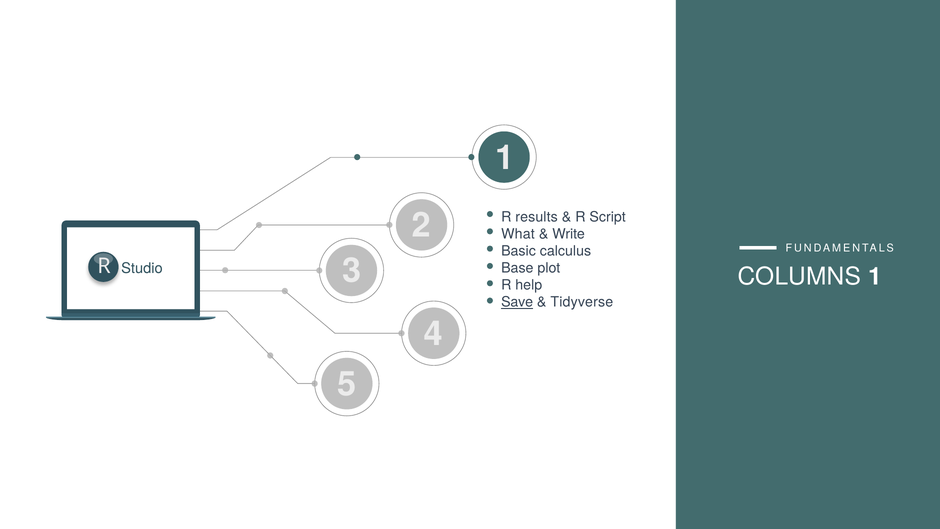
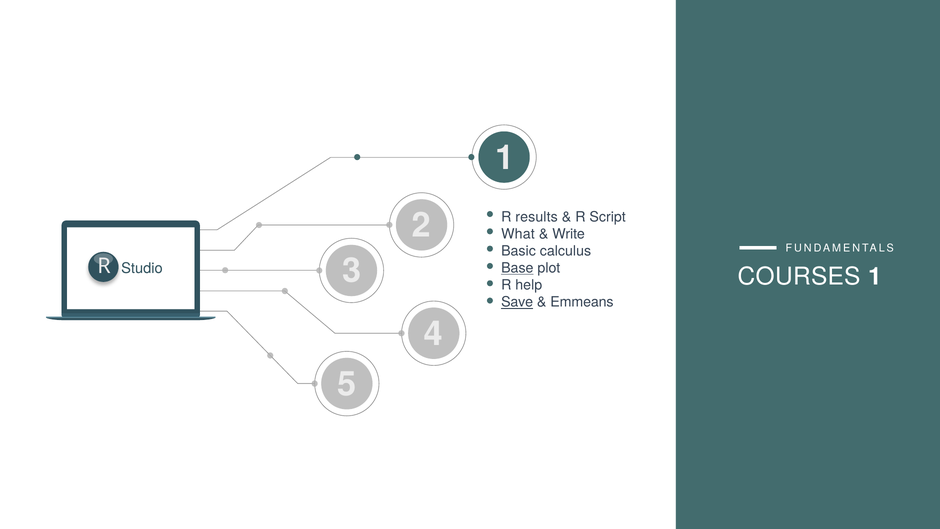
Base underline: none -> present (517, 268)
COLUMNS: COLUMNS -> COURSES (799, 277)
Tidyverse: Tidyverse -> Emmeans (582, 302)
